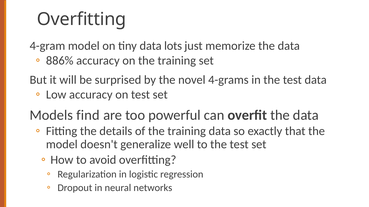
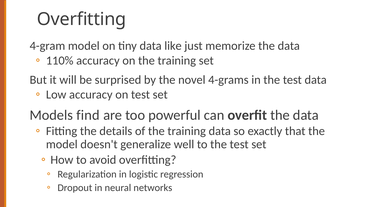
lots: lots -> like (173, 46)
886%: 886% -> 110% (60, 61)
